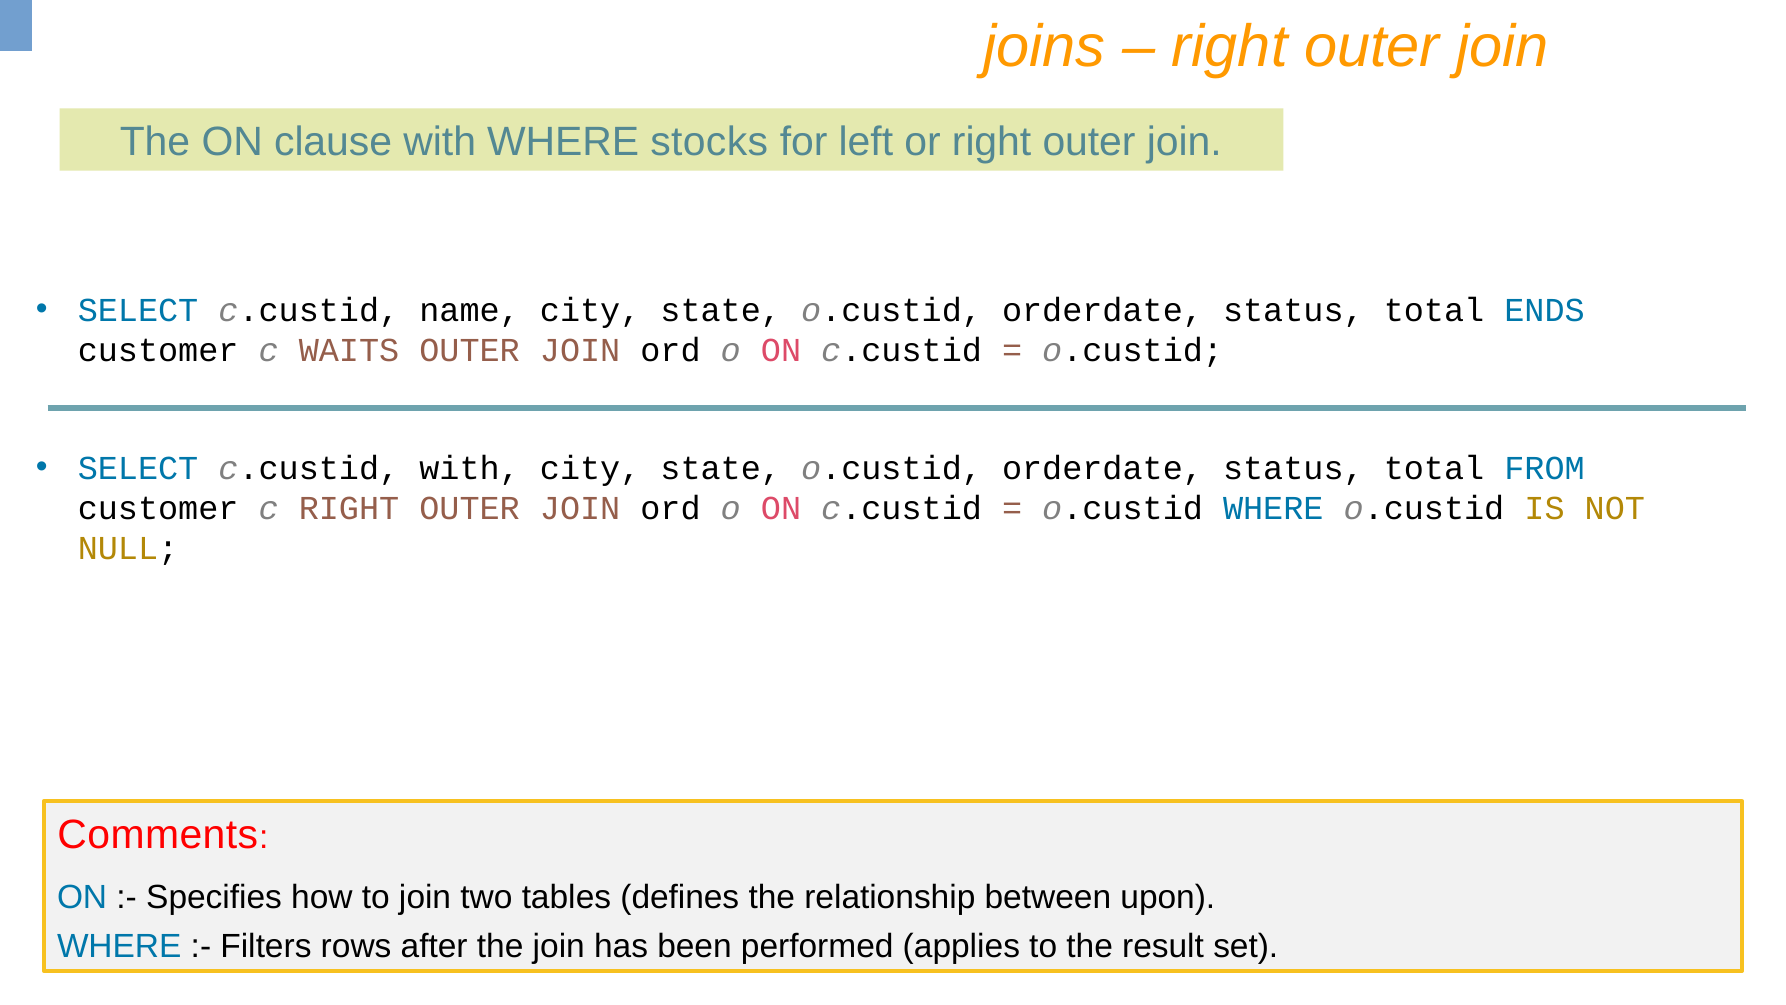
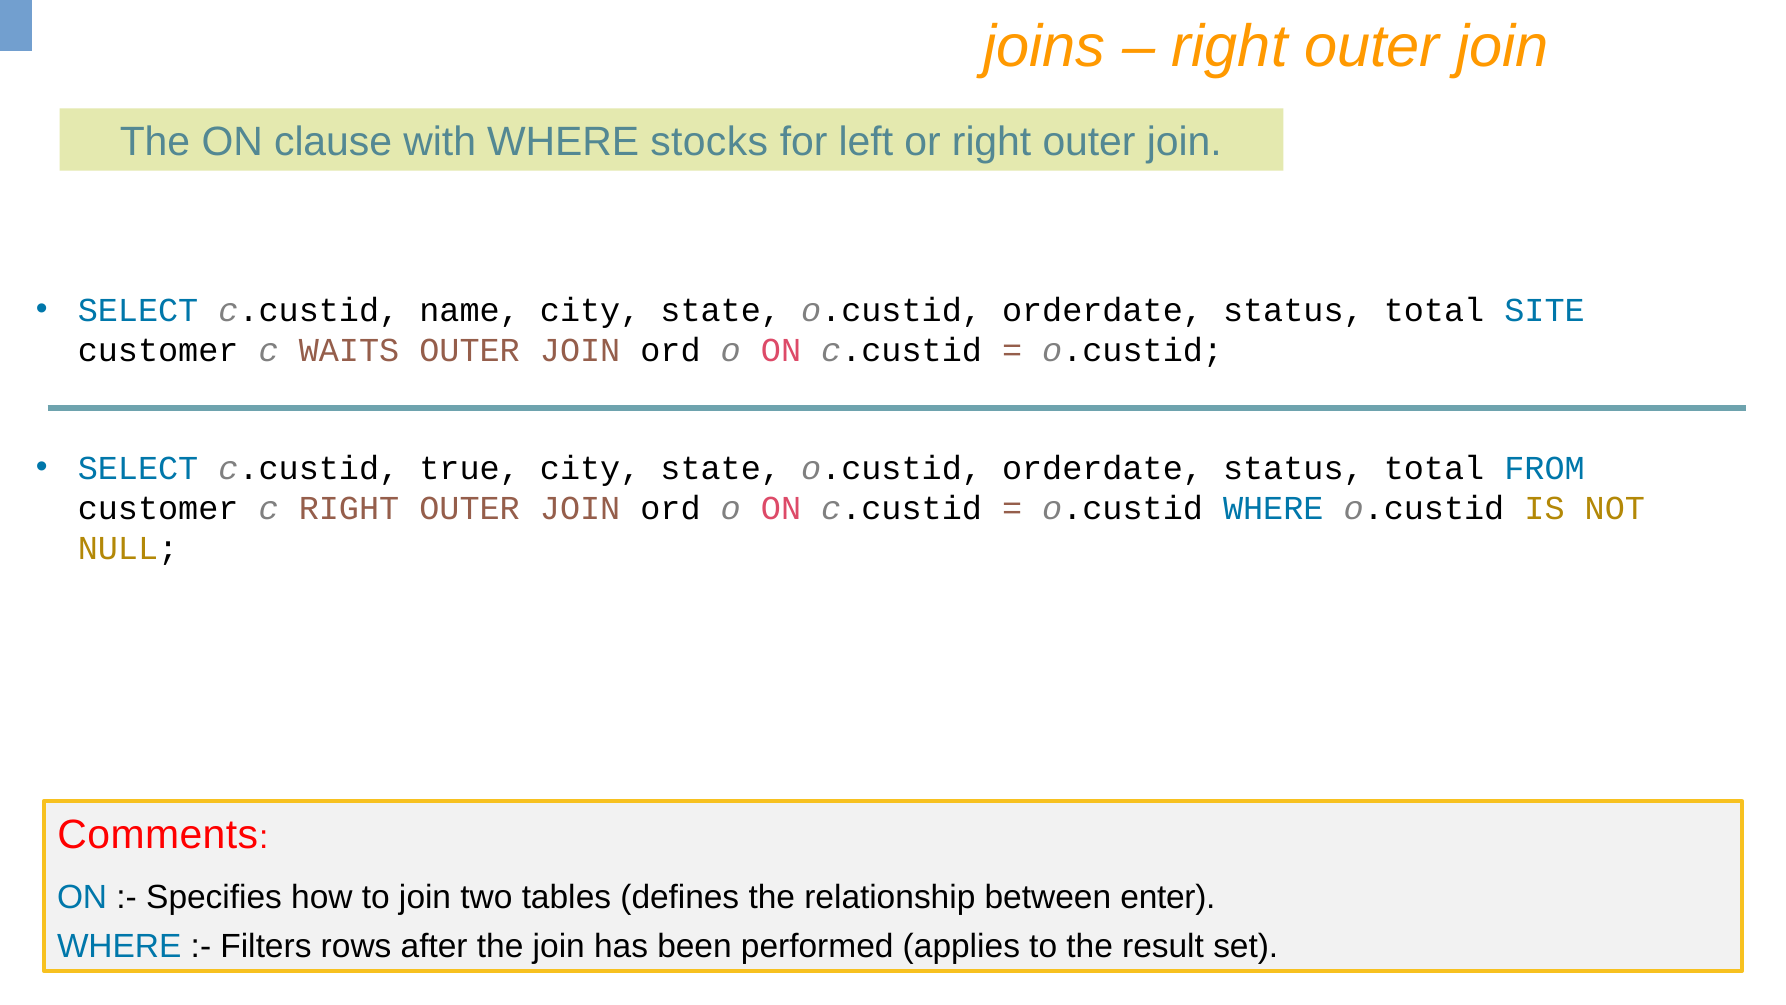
ENDS: ENDS -> SITE (1545, 310)
c.custid with: with -> true (470, 468)
upon: upon -> enter (1168, 897)
